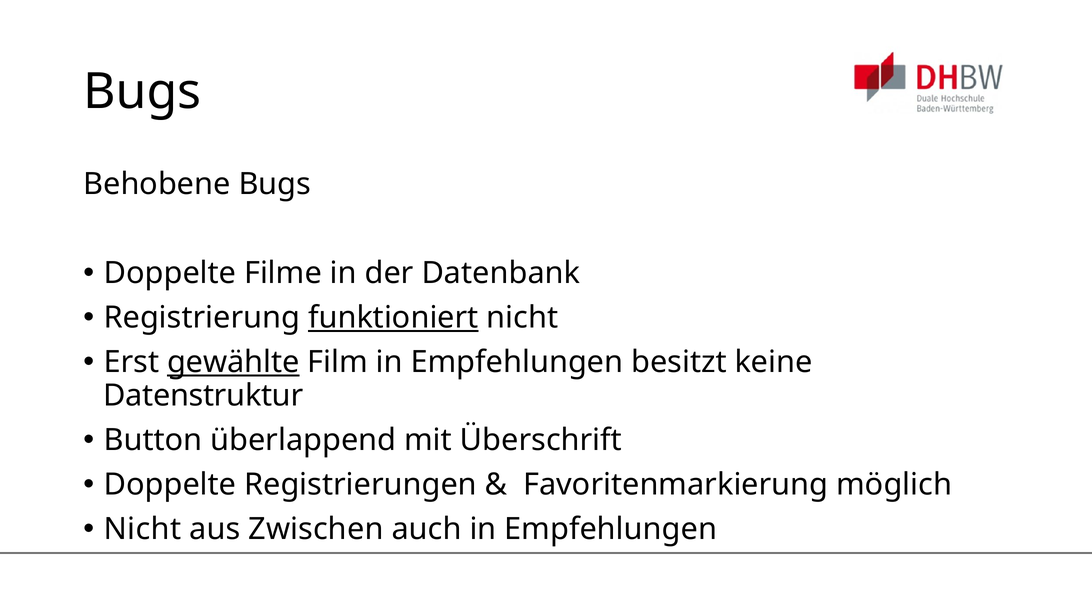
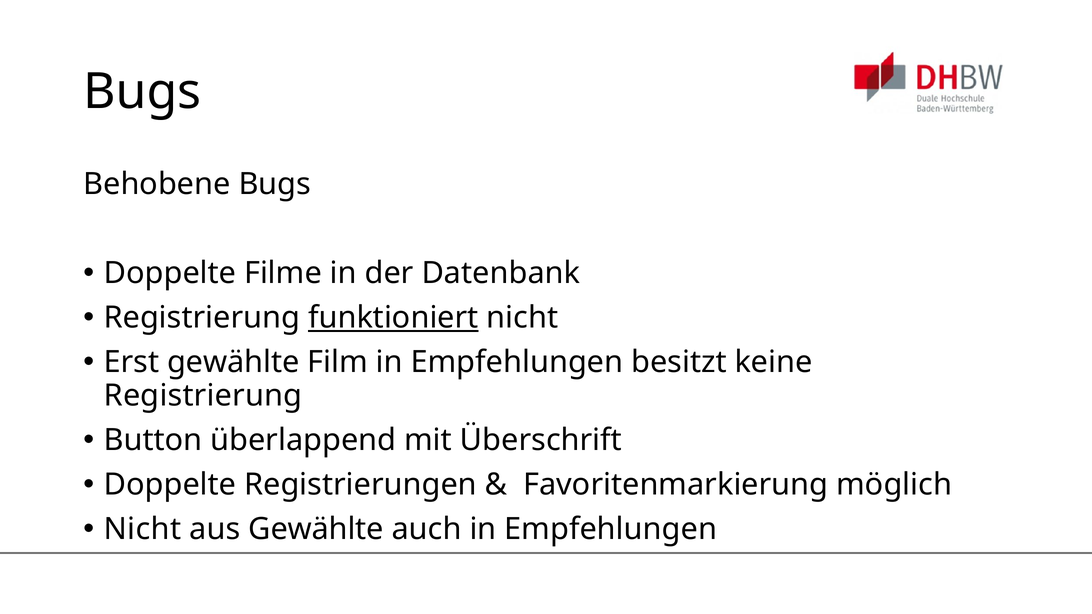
gewählte underline: present -> none (233, 362)
Datenstruktur: Datenstruktur -> Registrierung (203, 396)
aus Zwischen: Zwischen -> Gewählte (316, 529)
